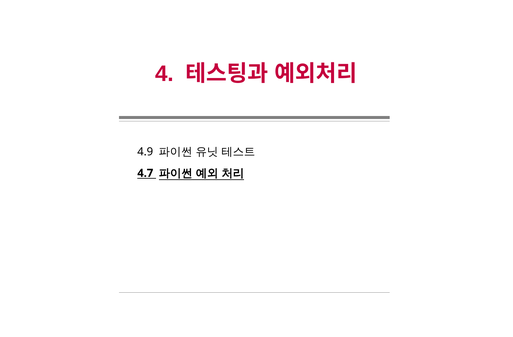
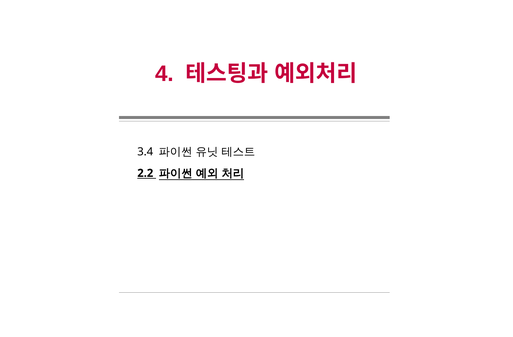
4.9: 4.9 -> 3.4 (145, 152)
4.7: 4.7 -> 2.2 (145, 173)
